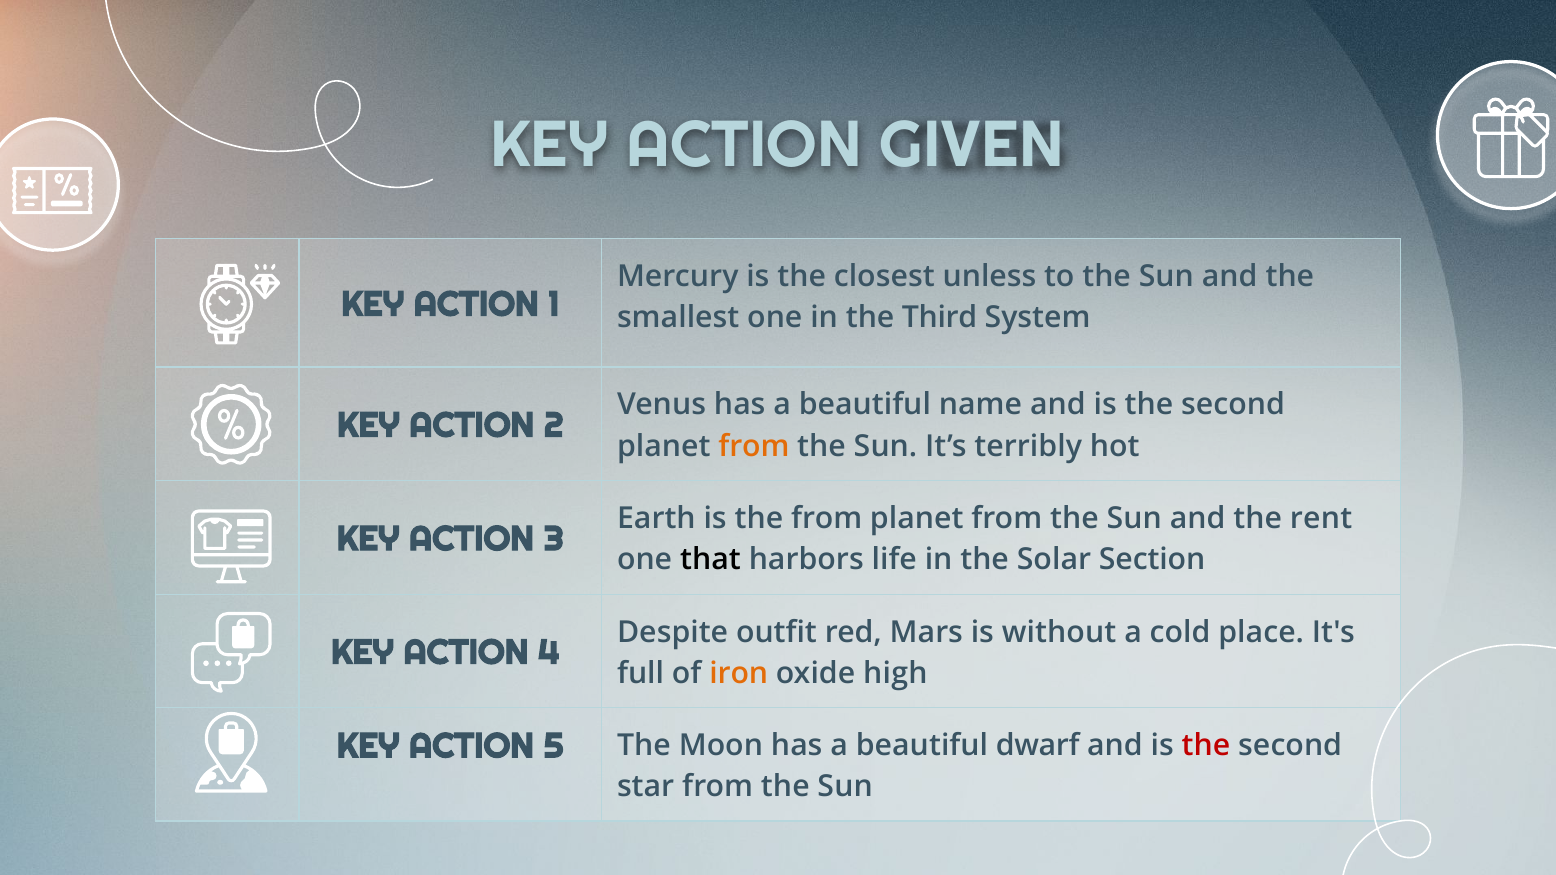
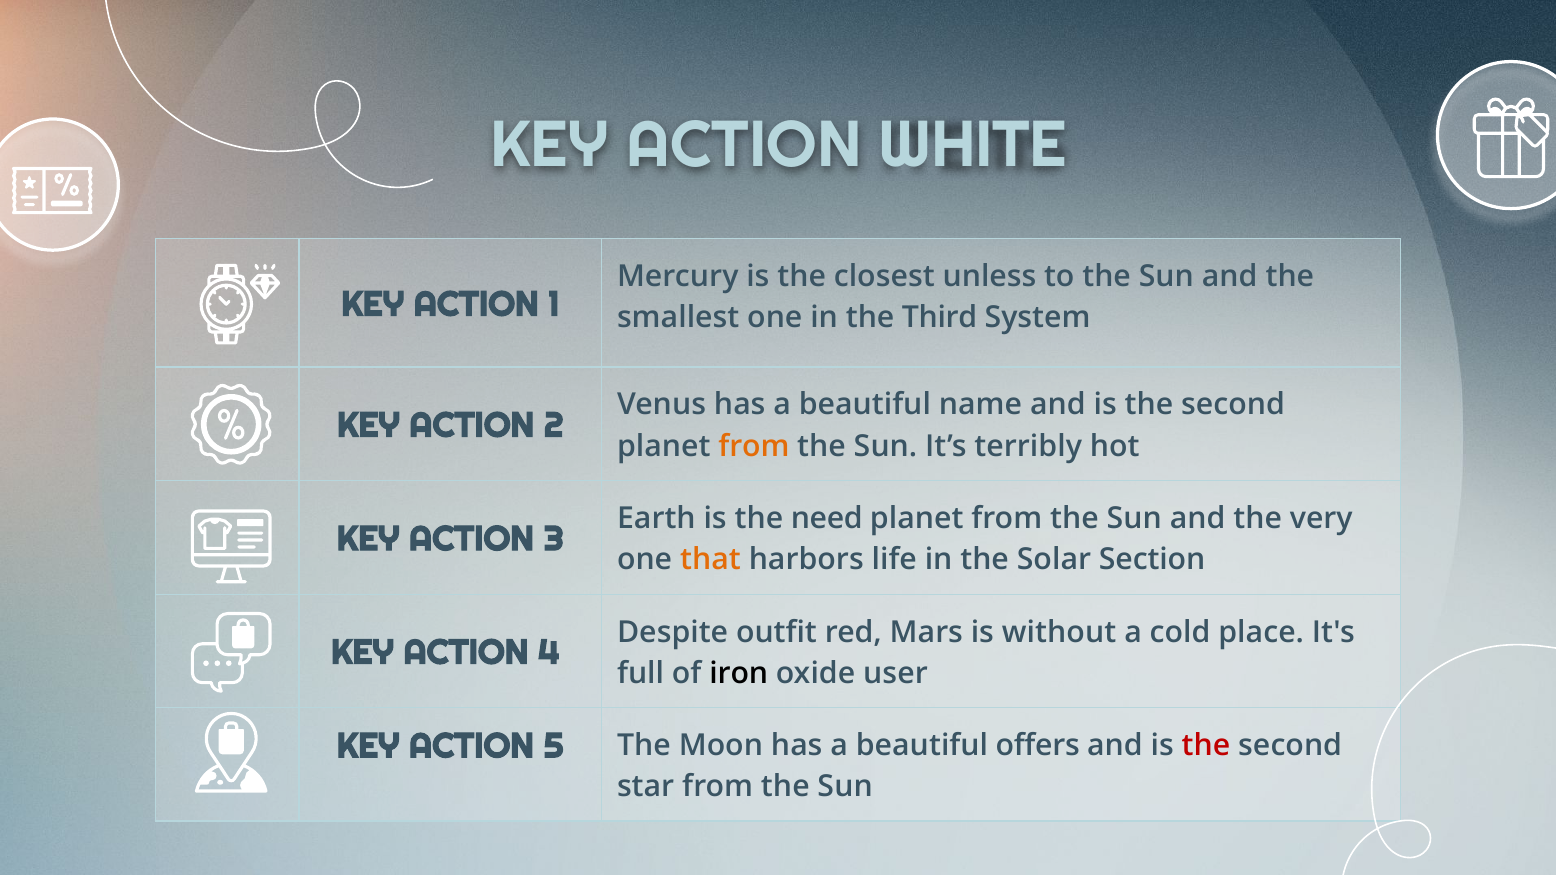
GIVEN: GIVEN -> WHITE (973, 145)
the from: from -> need (827, 519)
rent: rent -> very (1321, 519)
that colour: black -> orange (710, 560)
iron colour: orange -> black (739, 674)
high: high -> user (896, 674)
dwarf: dwarf -> offers (1038, 746)
